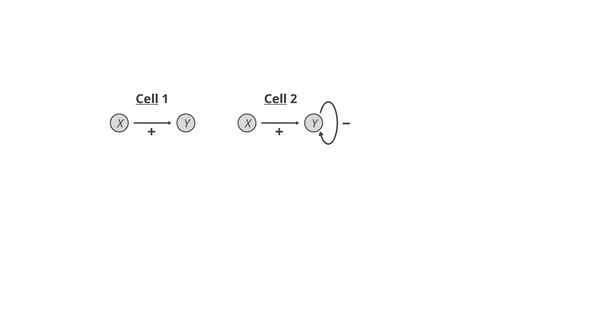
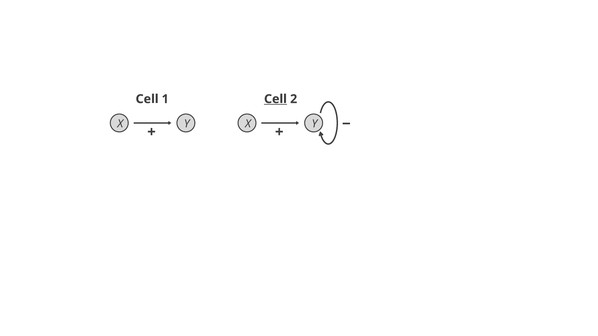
Cell underline: present -> none (147, 99)
